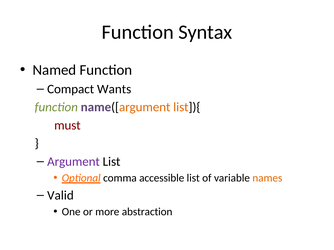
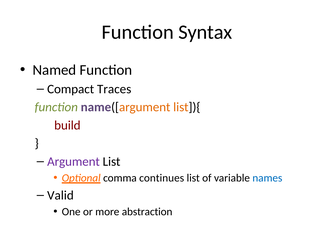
Wants: Wants -> Traces (114, 89)
must: must -> build (67, 126)
accessible: accessible -> continues (162, 178)
names colour: orange -> blue (267, 178)
